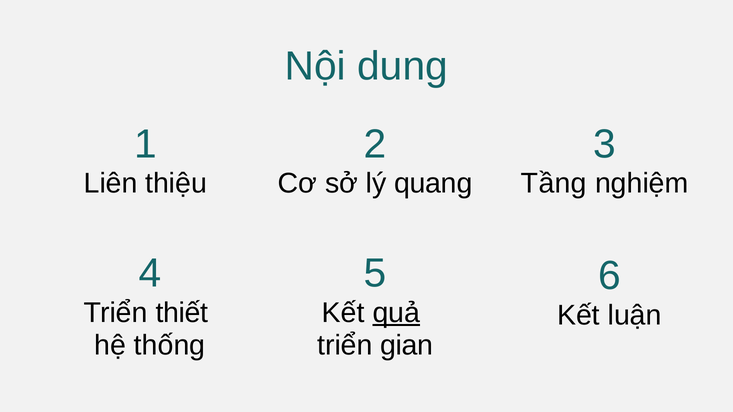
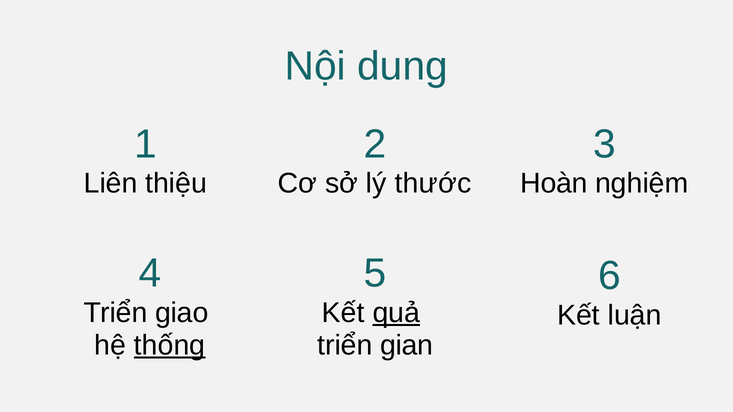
quang: quang -> thước (433, 184)
Tầng: Tầng -> Hoàn (554, 184)
thiết: thiết -> giao (182, 313)
thống underline: none -> present (170, 346)
